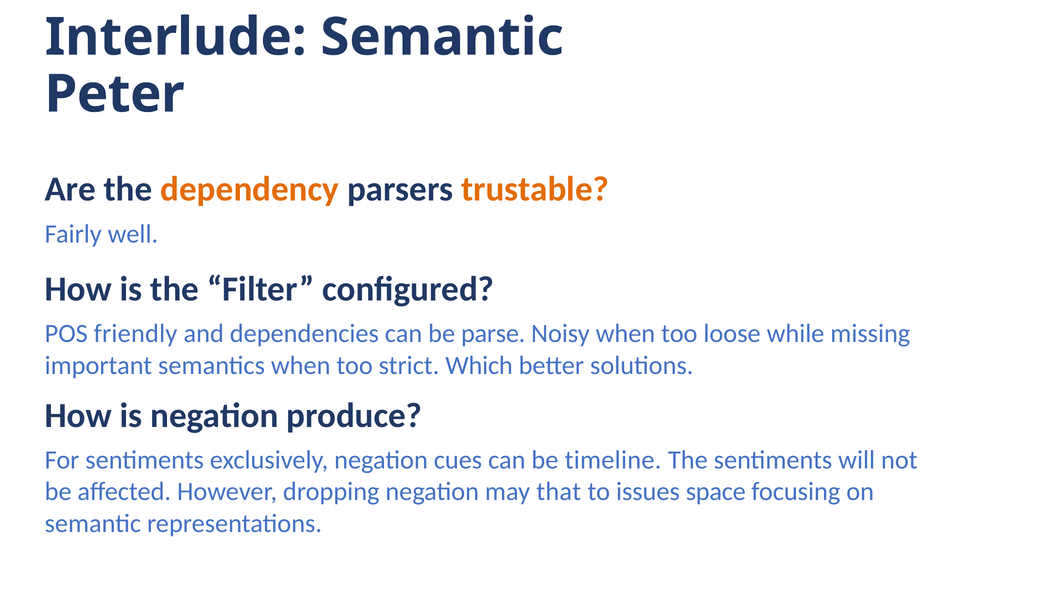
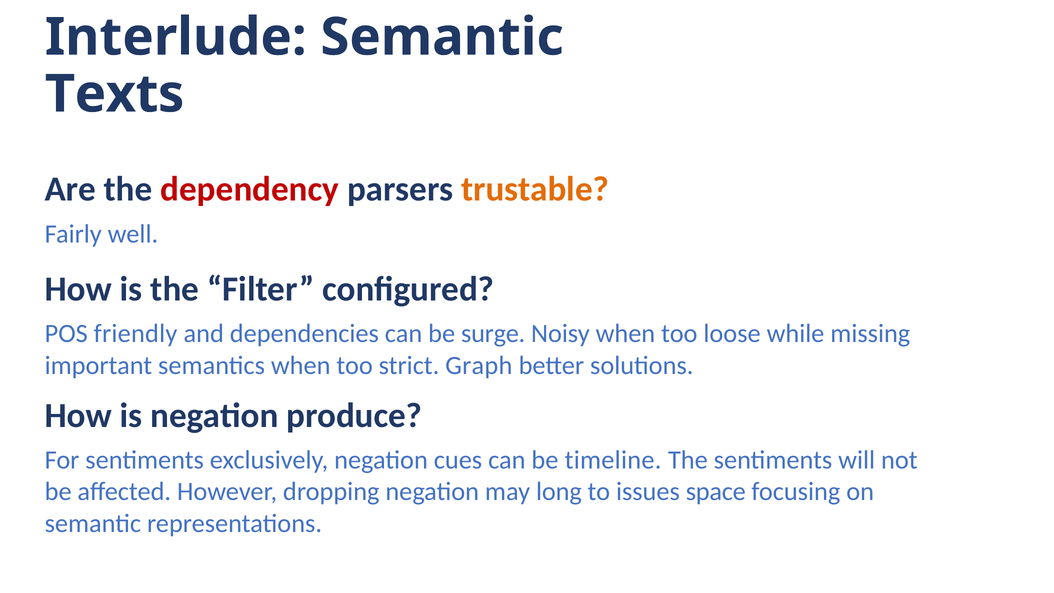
Peter: Peter -> Texts (115, 94)
dependency colour: orange -> red (250, 189)
parse: parse -> surge (493, 334)
Which: Which -> Graph (479, 365)
that: that -> long (559, 492)
